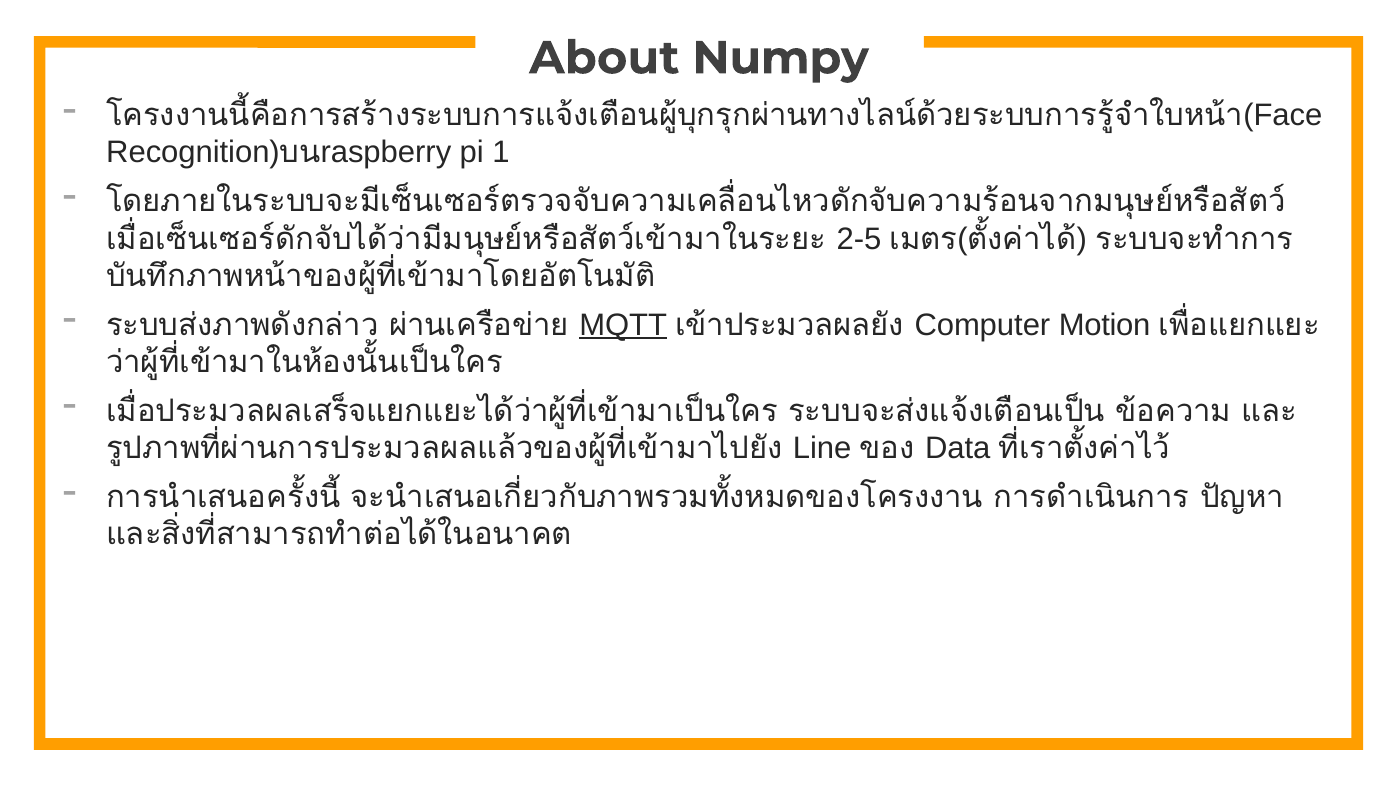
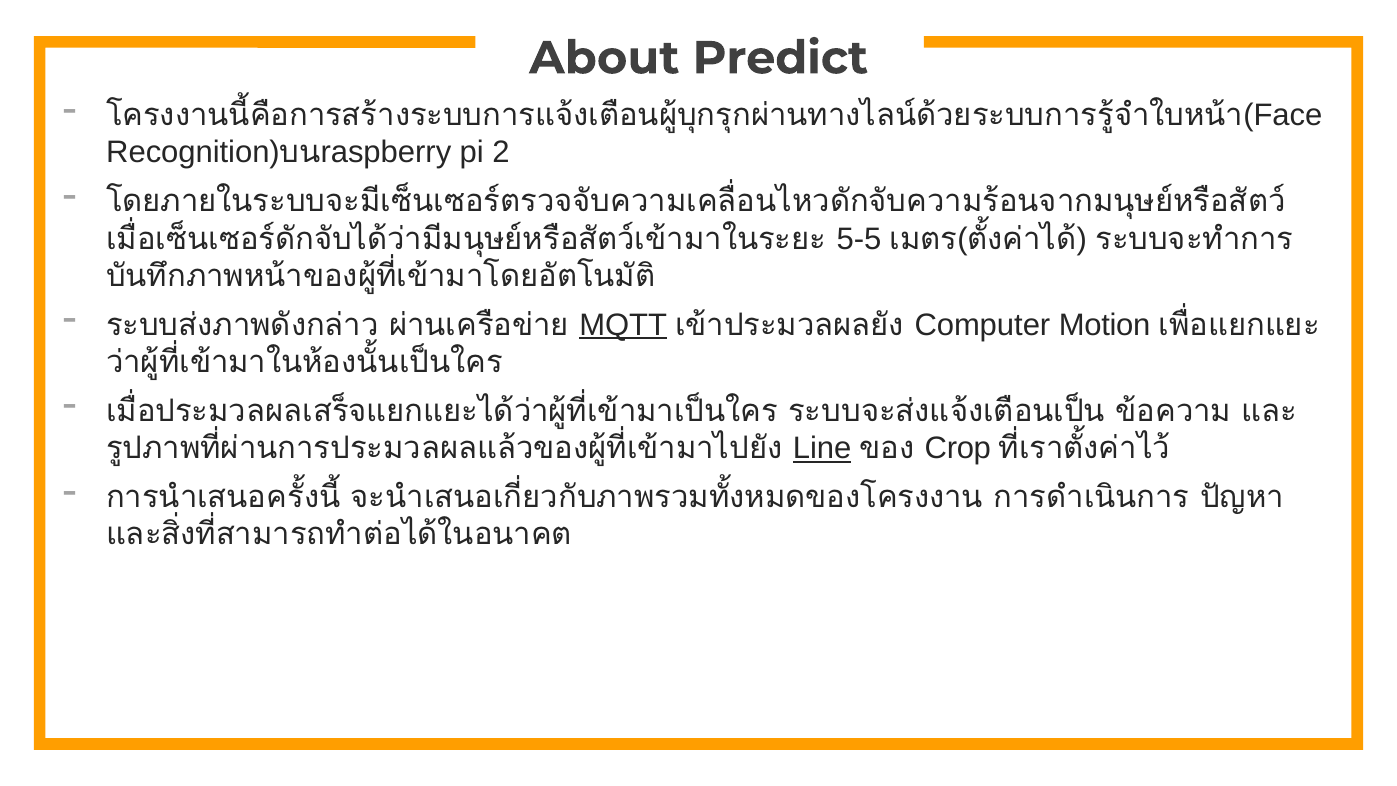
Numpy: Numpy -> Predict (780, 58)
1: 1 -> 2 (501, 153)
2-5: 2-5 -> 5-5 (859, 239)
Line underline: none -> present (822, 448)
Data: Data -> Crop (958, 448)
